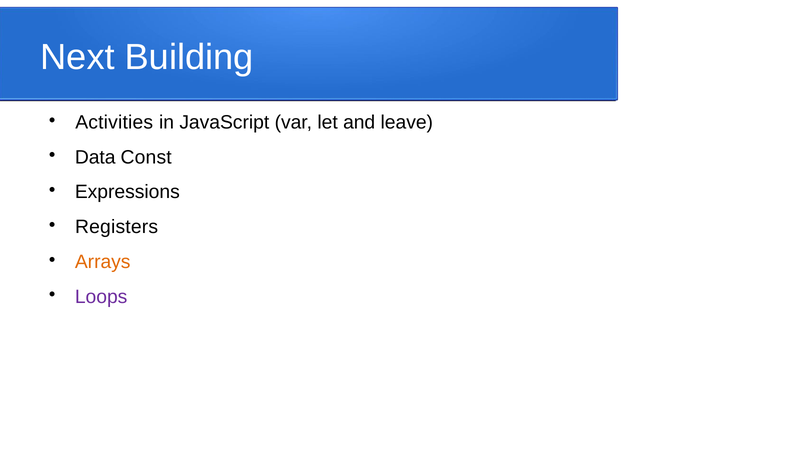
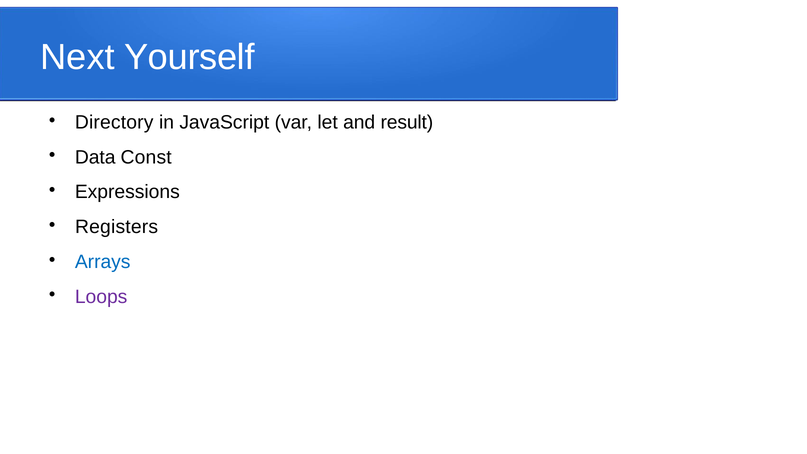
Building: Building -> Yourself (189, 57)
Activities: Activities -> Directory (114, 122)
leave: leave -> result (407, 122)
Arrays colour: orange -> blue (103, 262)
